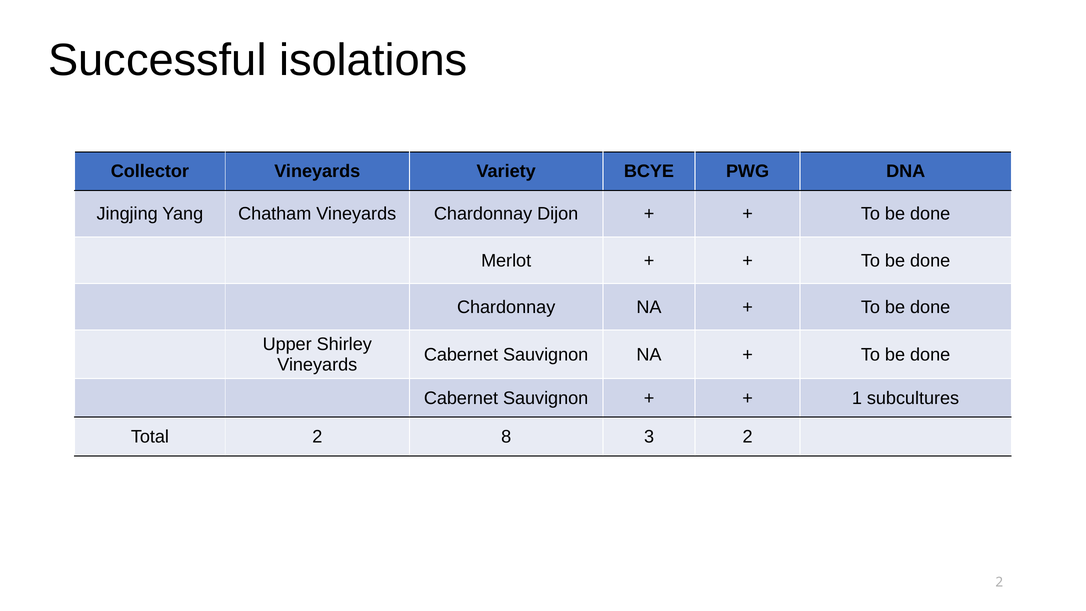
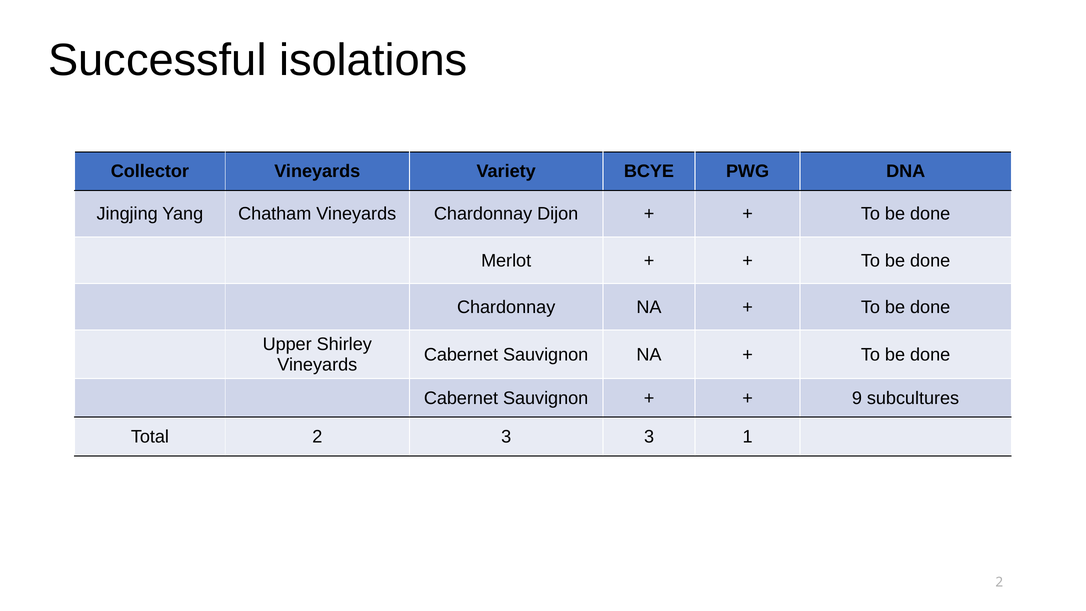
1: 1 -> 9 (857, 398)
2 8: 8 -> 3 (506, 437)
3 2: 2 -> 1 (748, 437)
